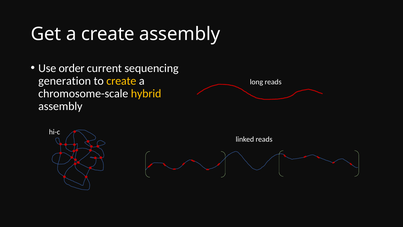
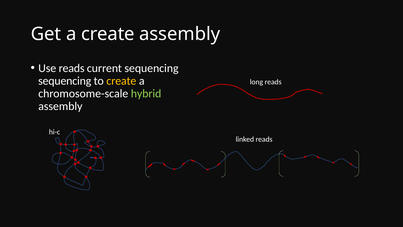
Use order: order -> reads (72, 68)
generation: generation -> sequencing (65, 81)
hybrid colour: yellow -> light green (146, 94)
